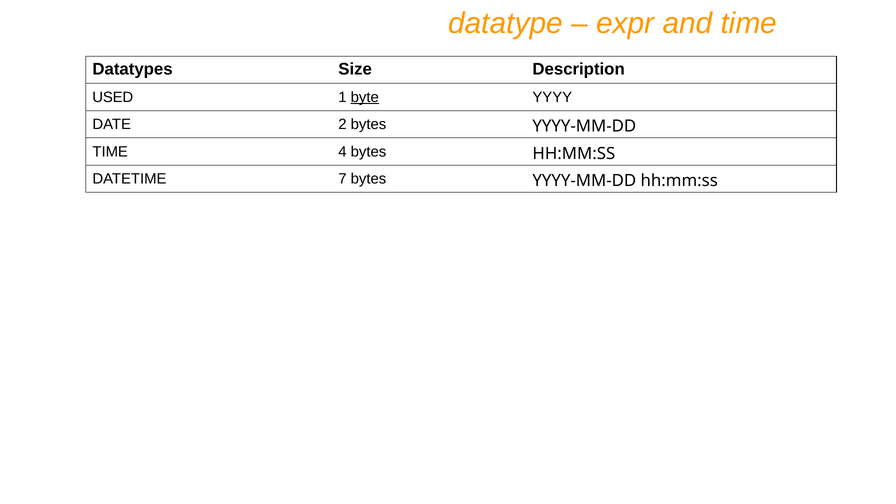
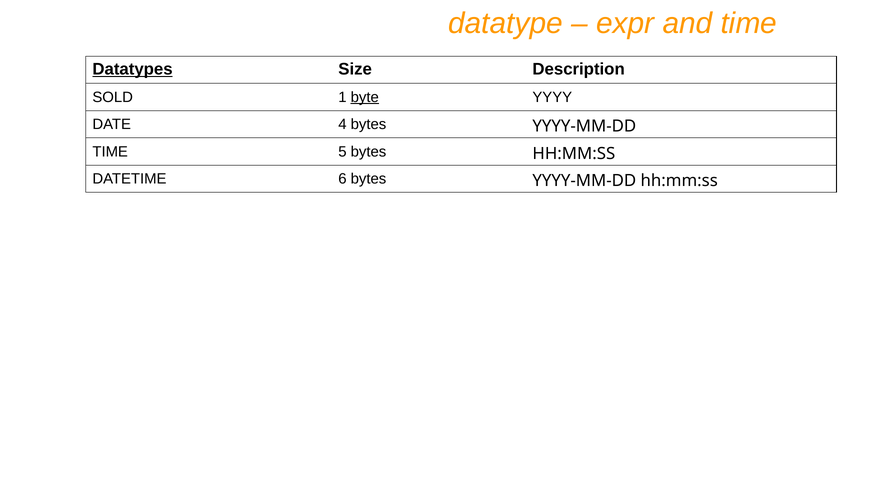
Datatypes underline: none -> present (133, 69)
USED: USED -> SOLD (113, 97)
2: 2 -> 4 (342, 125)
4: 4 -> 5 (342, 152)
7: 7 -> 6 (342, 179)
